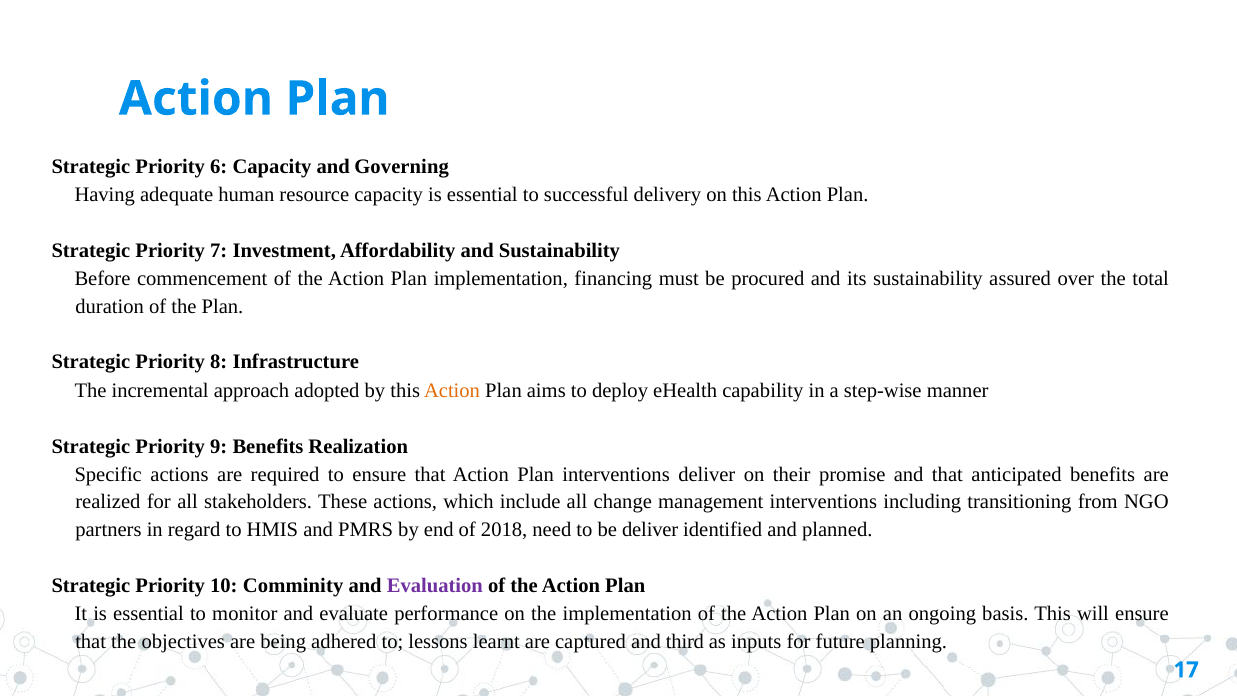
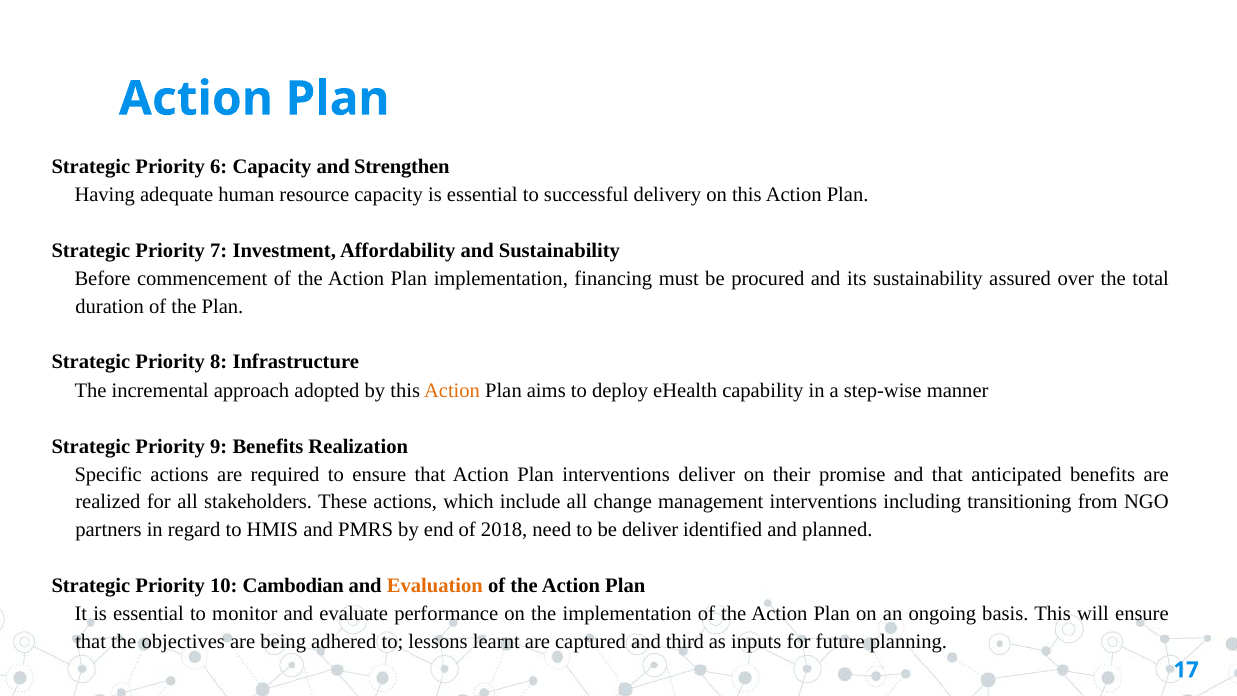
Governing: Governing -> Strengthen (402, 166)
Comminity: Comminity -> Cambodian (293, 586)
Evaluation colour: purple -> orange (435, 586)
